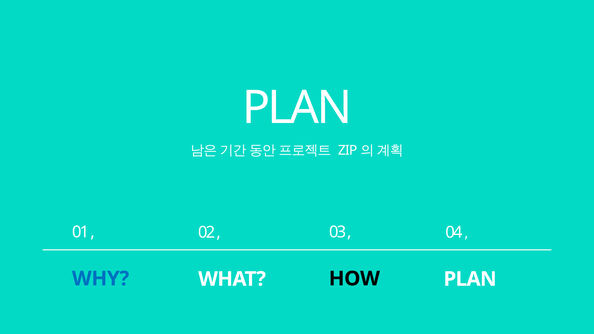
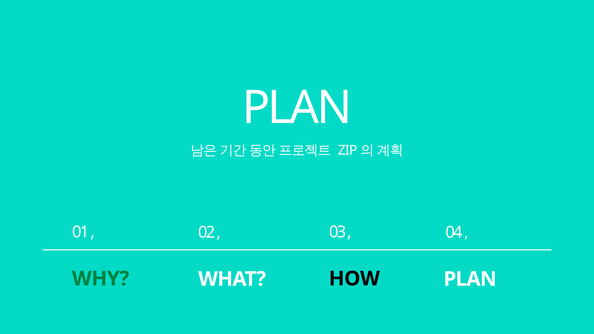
WHY colour: blue -> green (101, 279)
